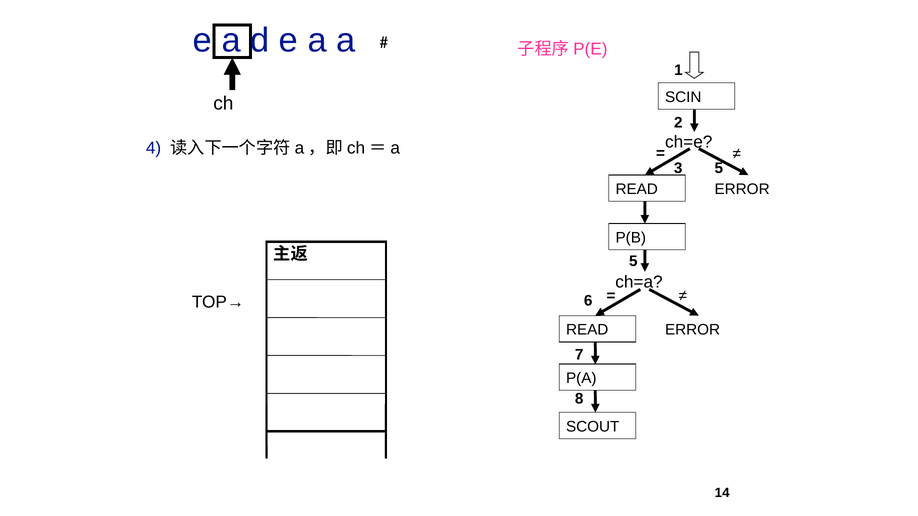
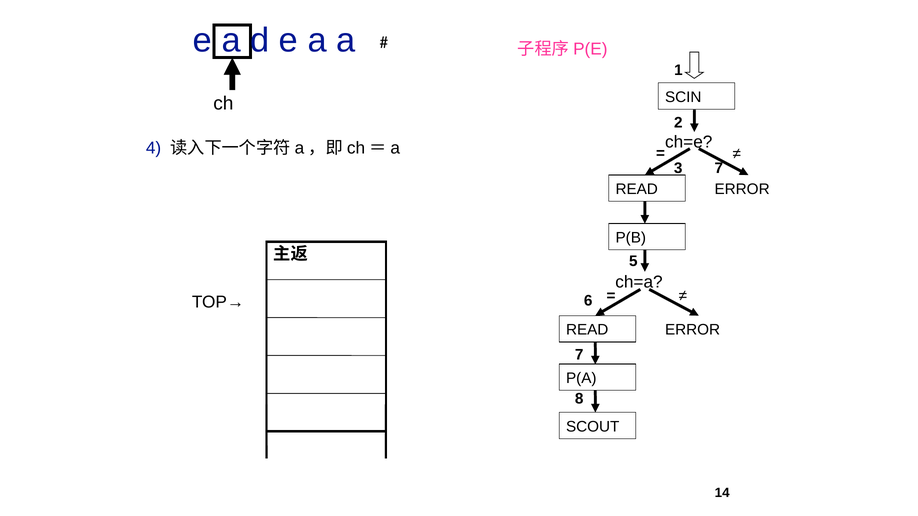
3 5: 5 -> 7 (719, 169)
